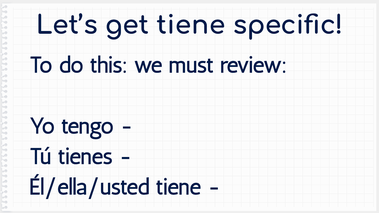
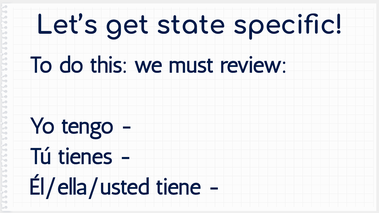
get tiene: tiene -> state (191, 25)
